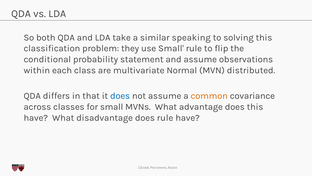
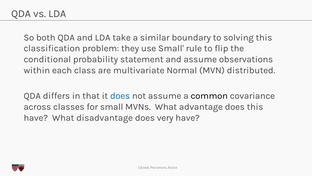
speaking: speaking -> boundary (191, 37)
common colour: orange -> black (209, 96)
does rule: rule -> very (165, 118)
